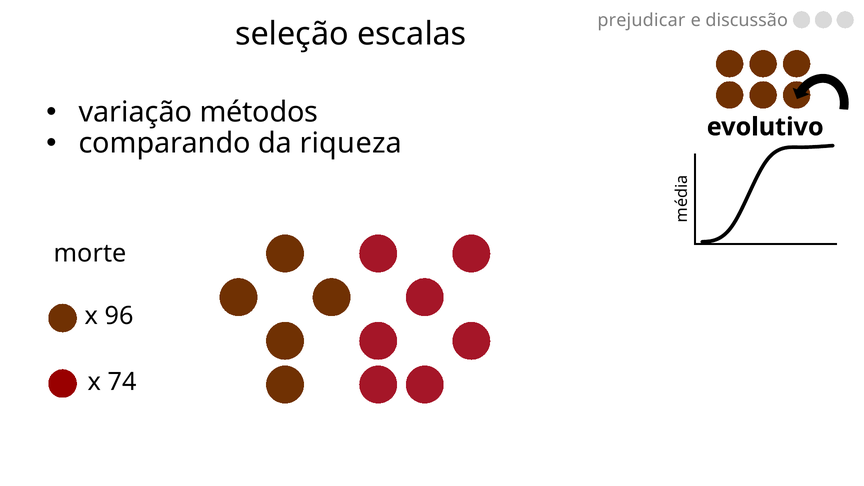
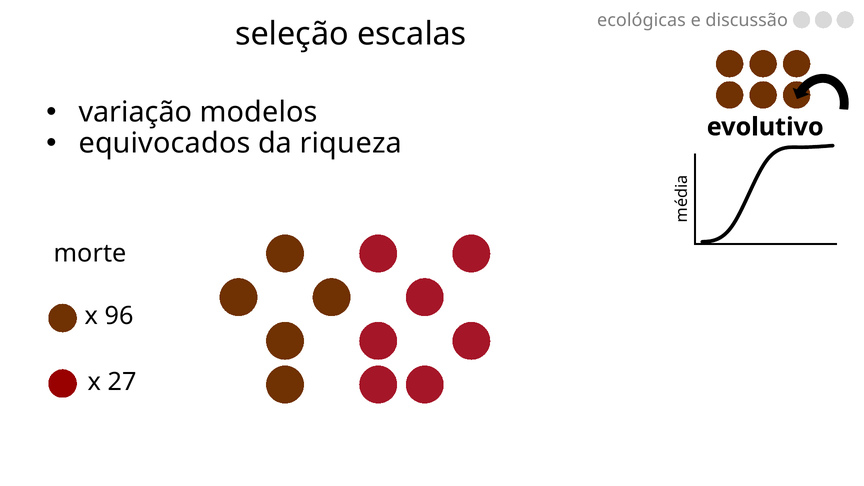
prejudicar: prejudicar -> ecológicas (641, 20)
métodos: métodos -> modelos (259, 112)
comparando: comparando -> equivocados (165, 143)
74: 74 -> 27 (122, 382)
